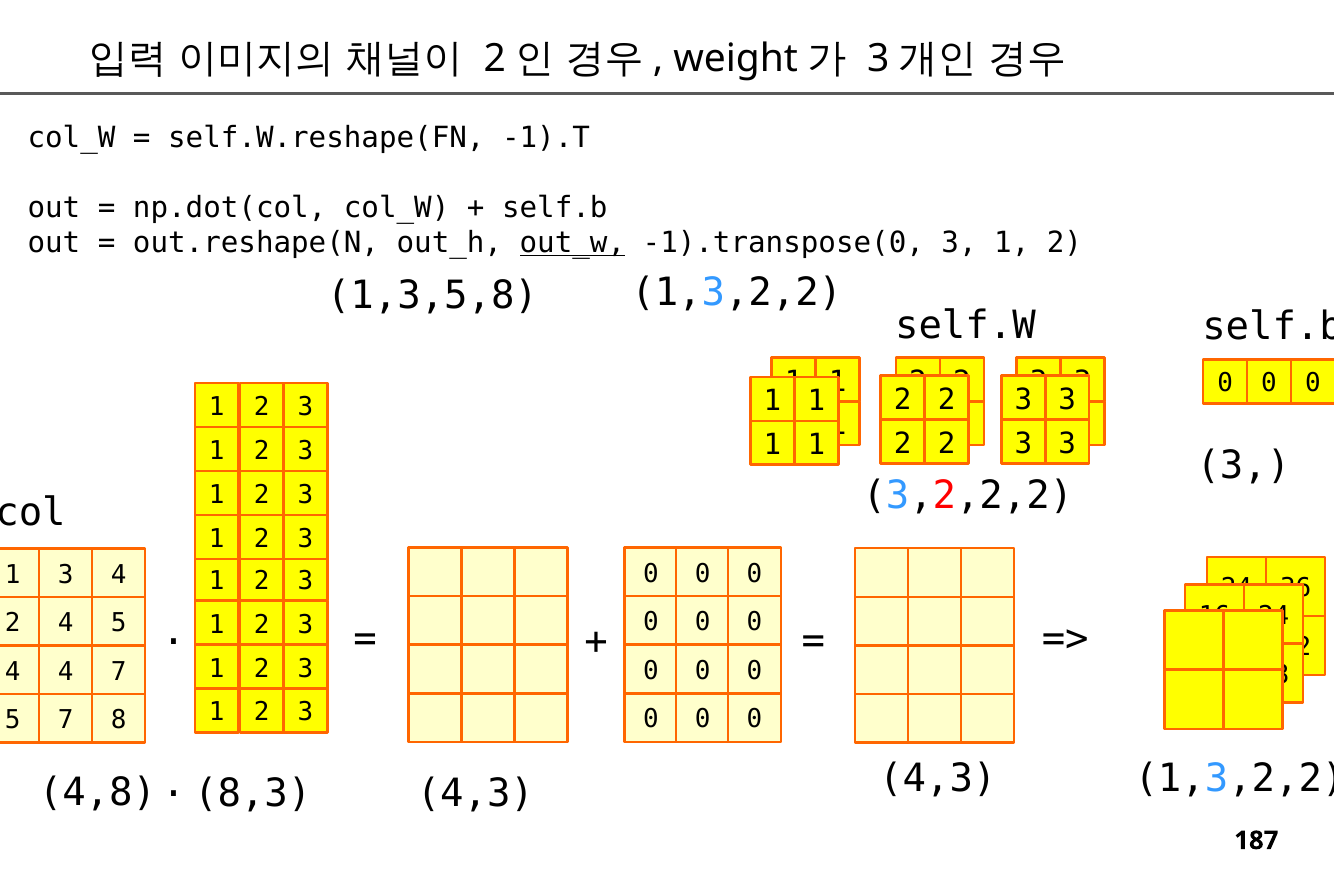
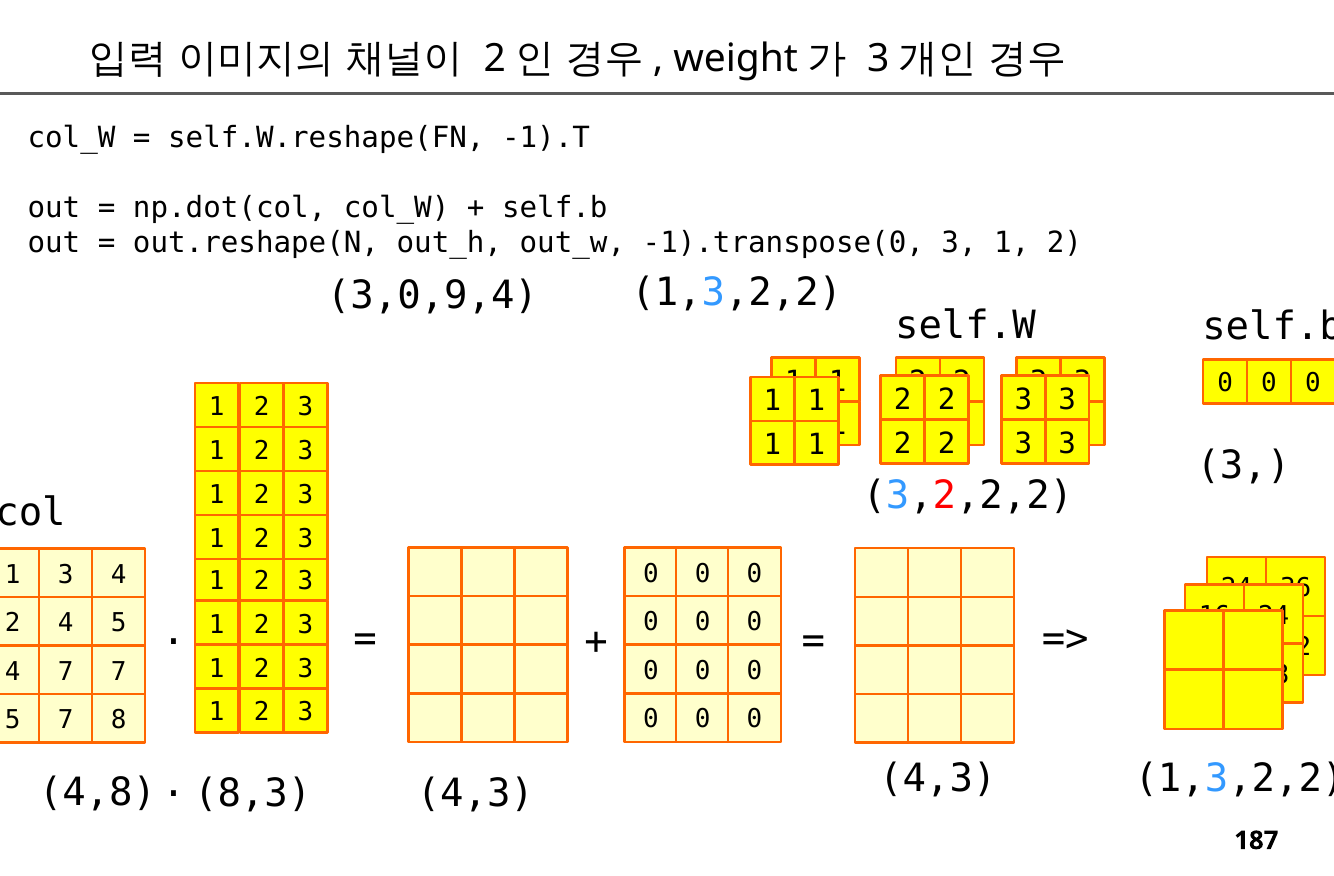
out_w underline: present -> none (572, 243)
1,3,5,8: 1,3,5,8 -> 3,0,9,4 (432, 295)
4 4: 4 -> 7 (66, 672)
